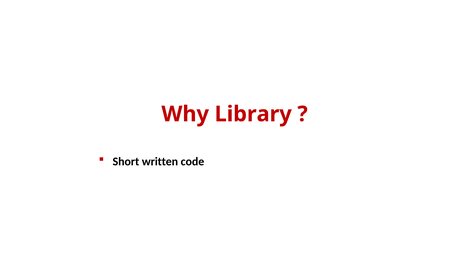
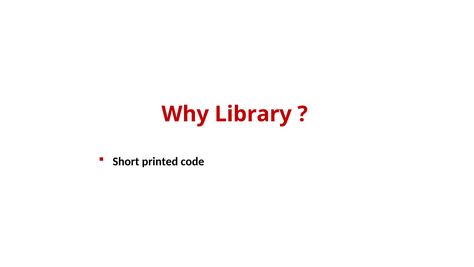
written: written -> printed (160, 161)
